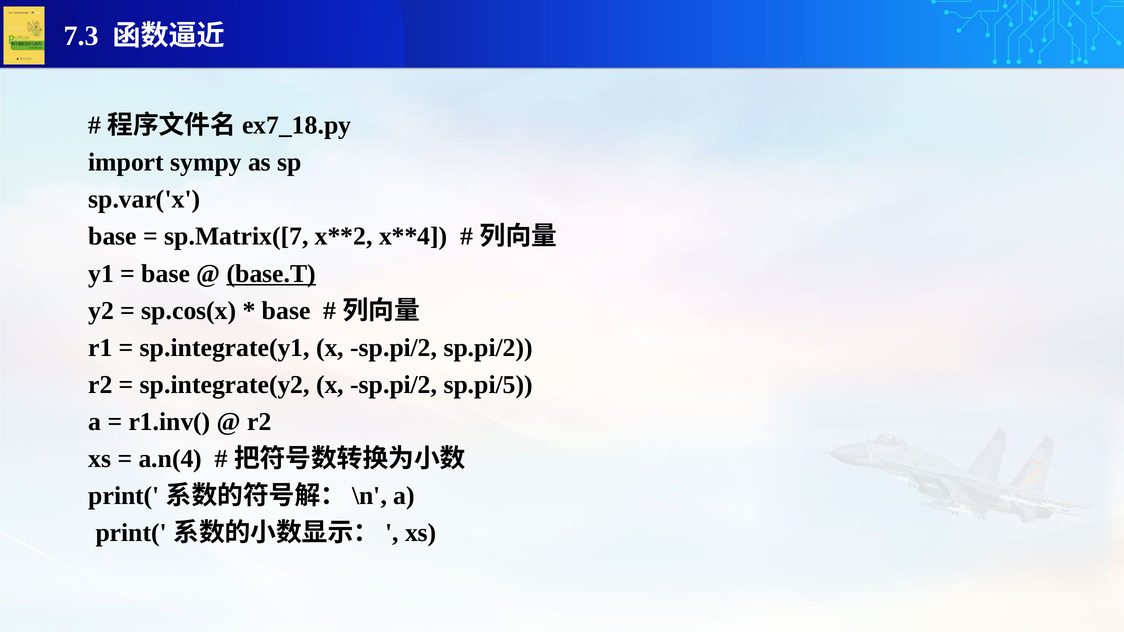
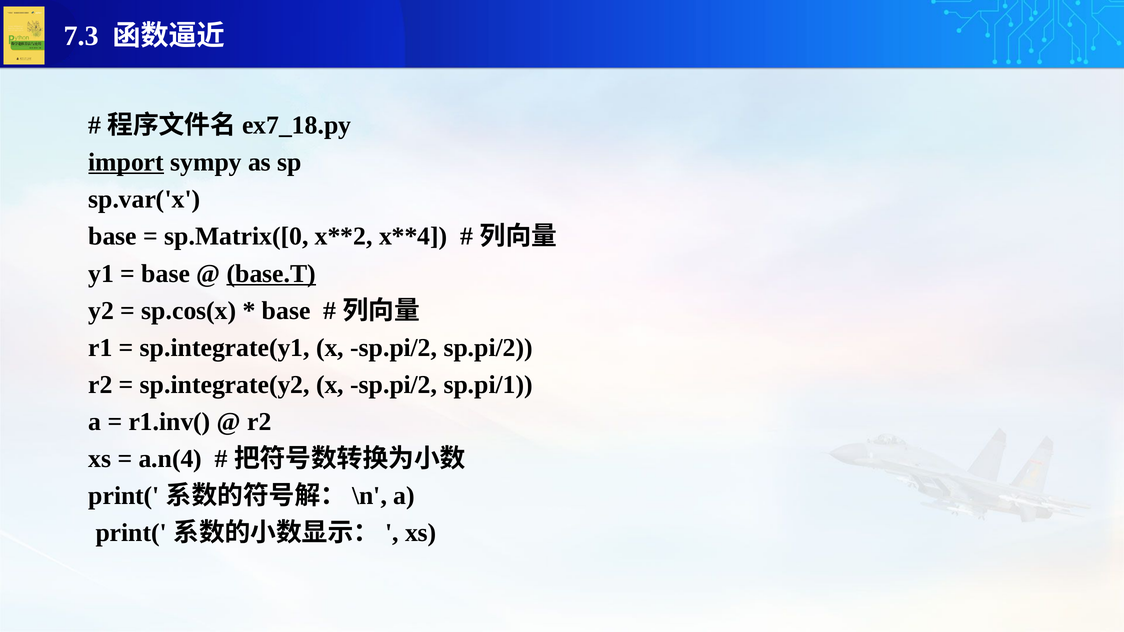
import underline: none -> present (126, 162)
sp.Matrix([7: sp.Matrix([7 -> sp.Matrix([0 (236, 237)
sp.pi/5: sp.pi/5 -> sp.pi/1 (488, 385)
